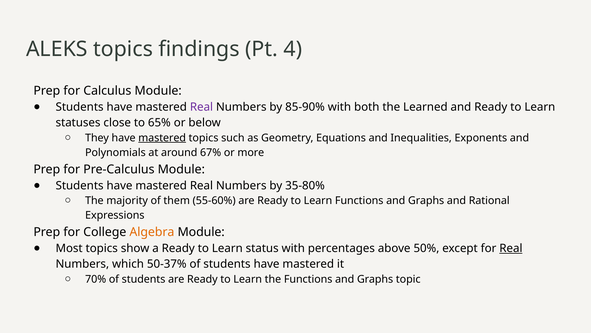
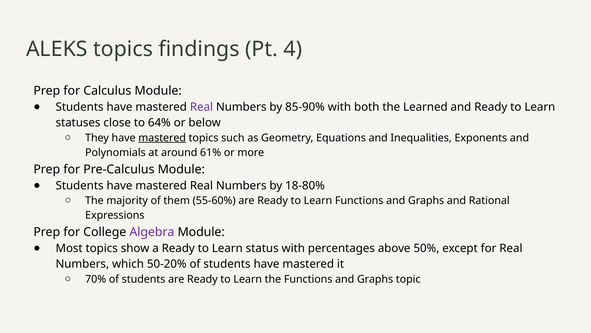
65%: 65% -> 64% (159, 123)
67%: 67% -> 61% (211, 152)
35-80%: 35-80% -> 18-80% (305, 185)
Algebra colour: orange -> purple (152, 232)
Real underline: present -> none (511, 248)
50-37%: 50-37% -> 50-20% (167, 264)
